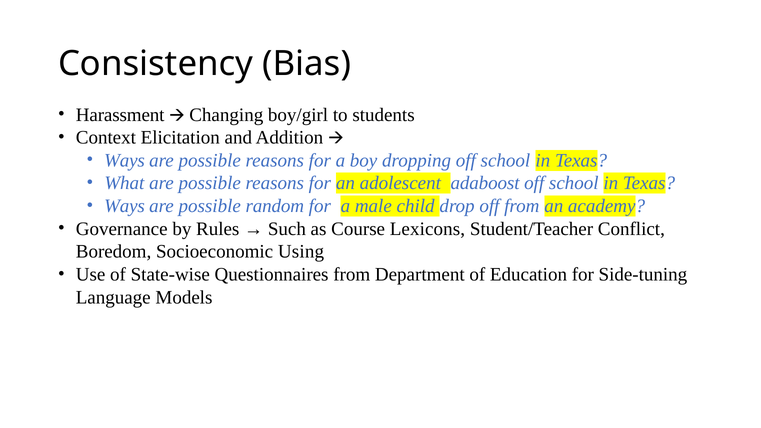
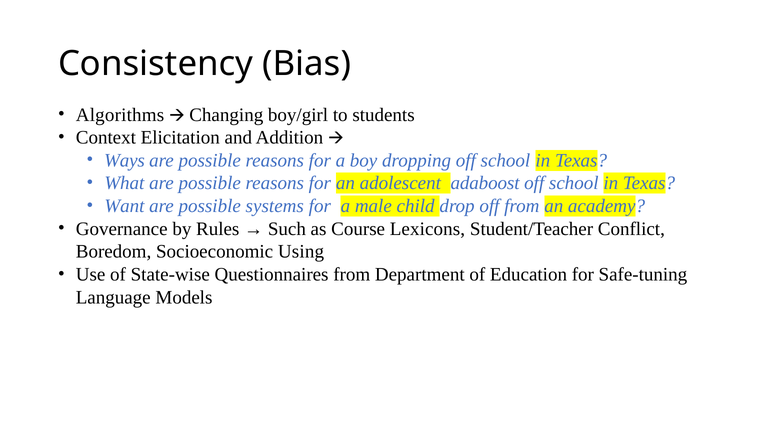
Harassment: Harassment -> Algorithms (120, 115)
Ways: Ways -> Want (124, 206)
random: random -> systems (275, 206)
Side-tuning: Side-tuning -> Safe-tuning (643, 275)
